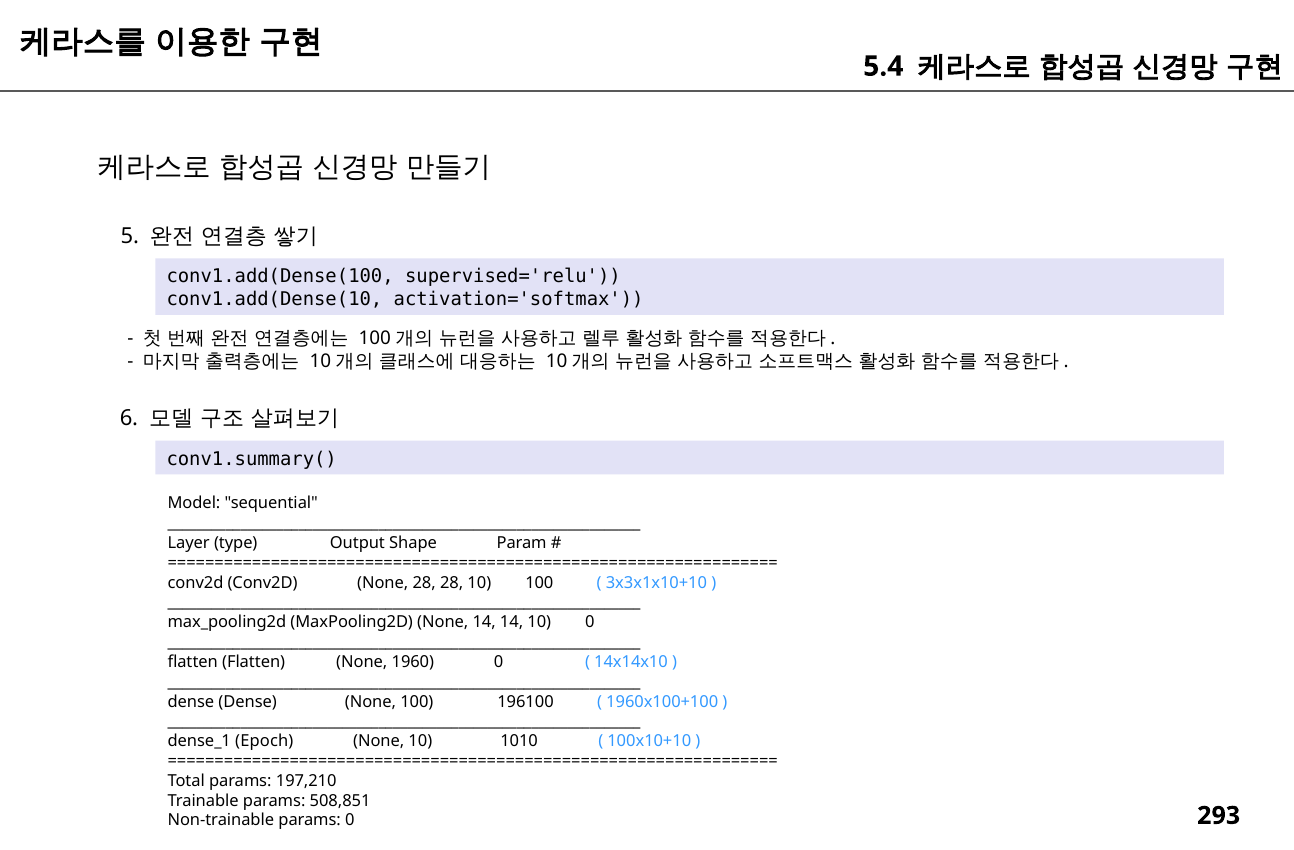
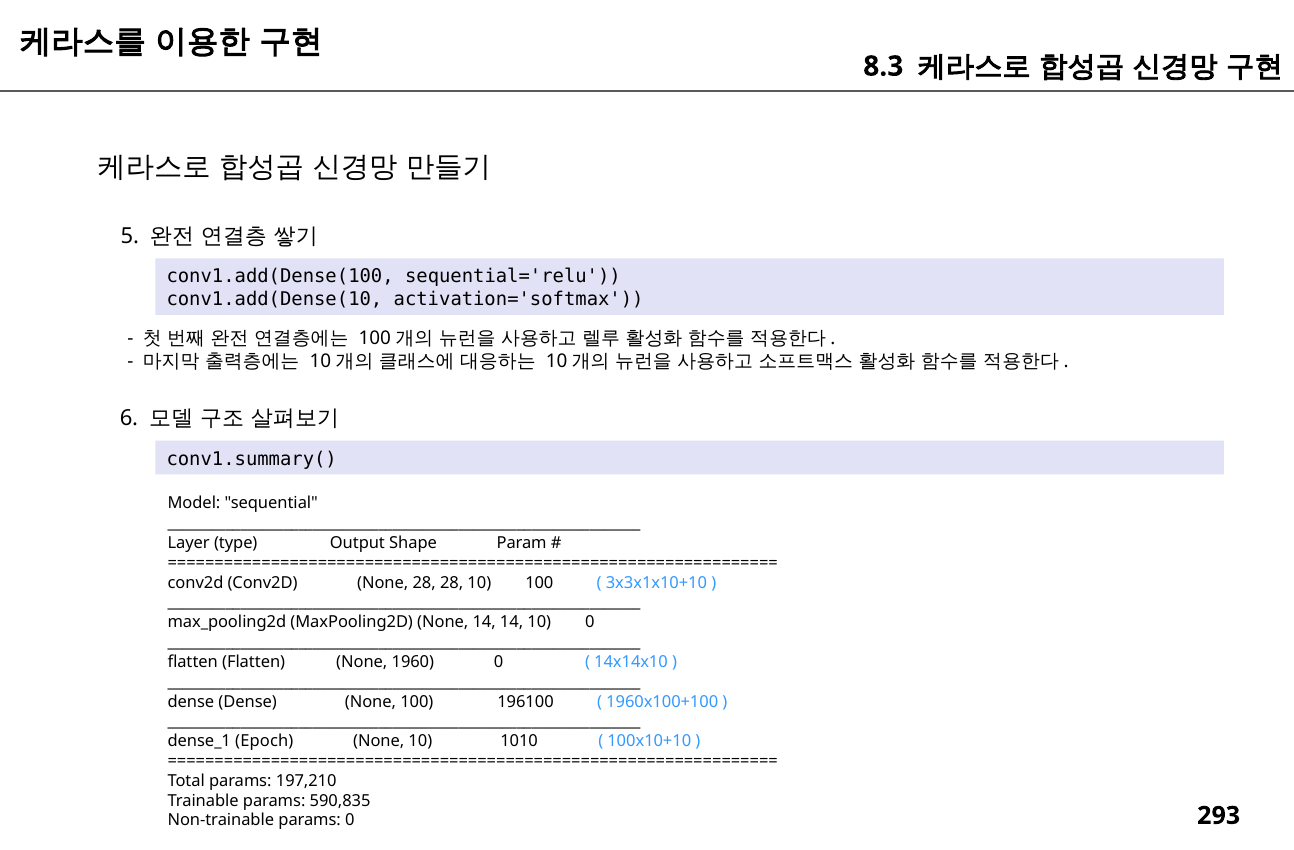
5.4: 5.4 -> 8.3 (883, 66)
supervised='relu: supervised='relu -> sequential='relu (513, 277)
508,851: 508,851 -> 590,835 (340, 801)
